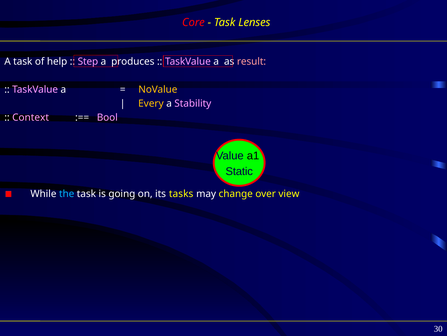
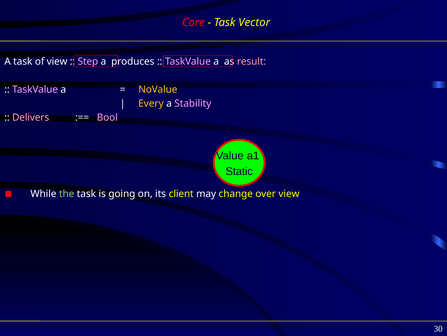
Lenses: Lenses -> Vector (254, 23)
of help: help -> view (57, 61)
Context: Context -> Delivers (31, 117)
the colour: light blue -> light green (67, 193)
tasks: tasks -> client (181, 193)
